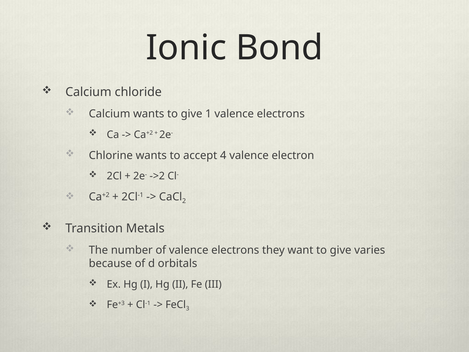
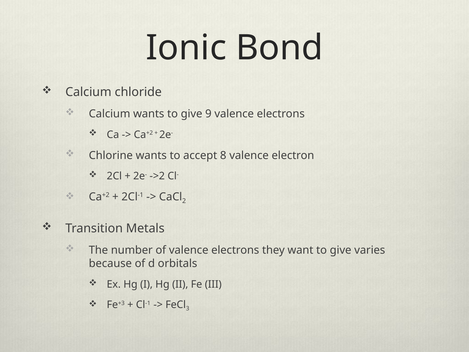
1: 1 -> 9 (208, 114)
4: 4 -> 8 (223, 155)
